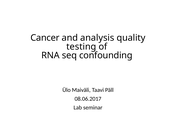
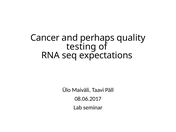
analysis: analysis -> perhaps (97, 38)
confounding: confounding -> expectations (106, 55)
